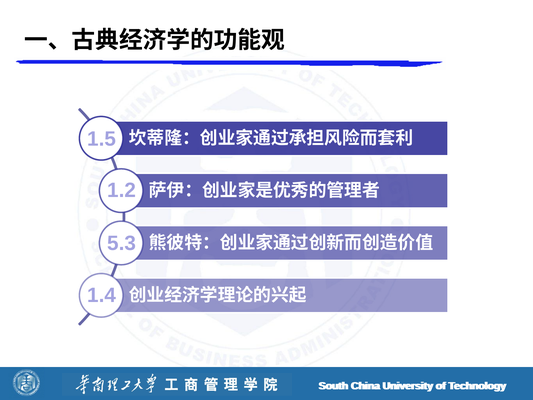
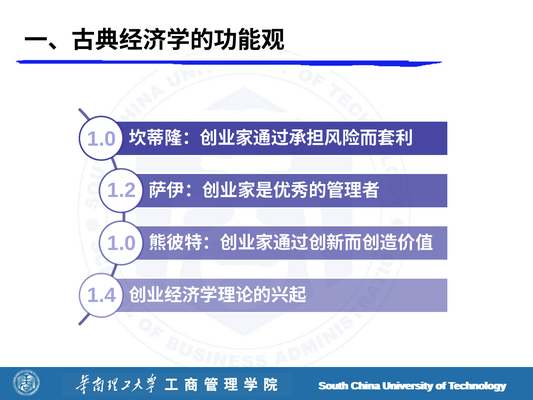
1.5: 1.5 -> 1.0 (102, 139)
5.3: 5.3 -> 1.0 (122, 243)
